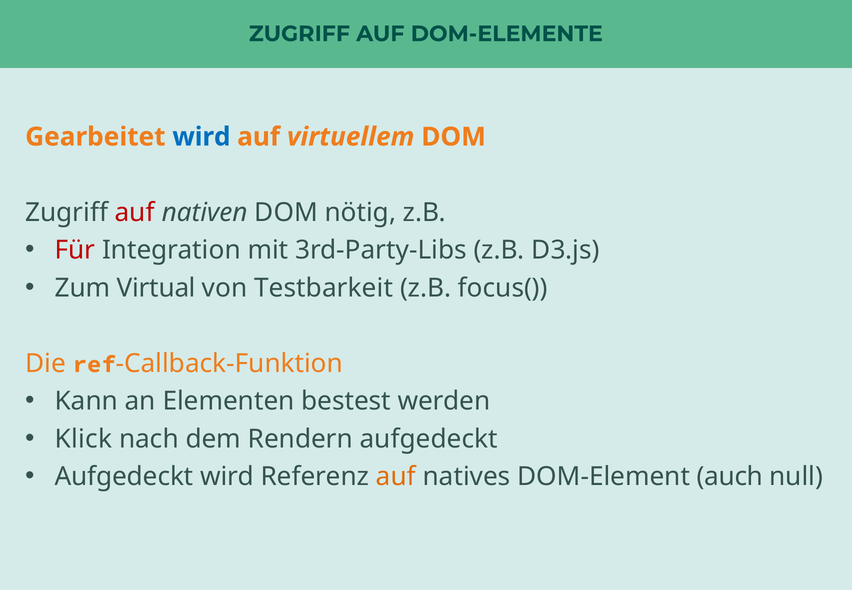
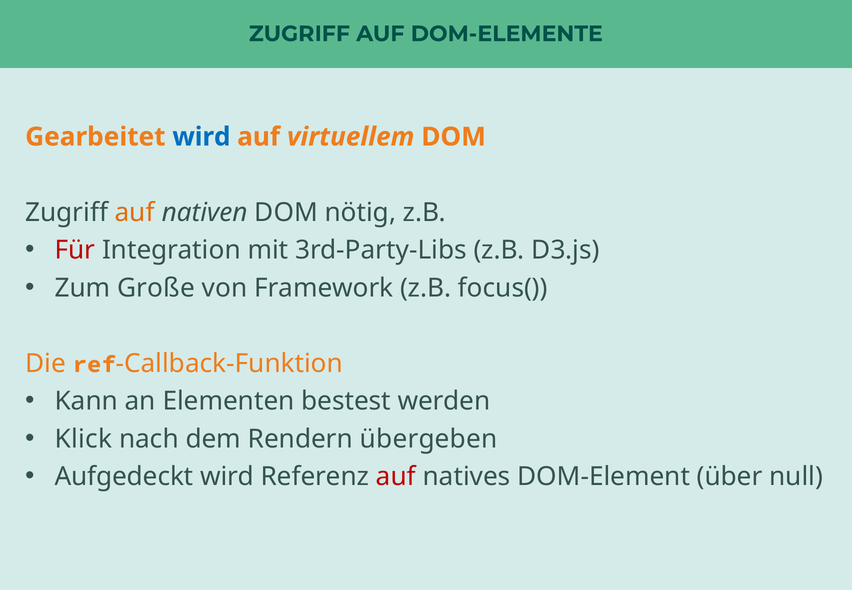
auf colour: red -> orange (135, 212)
Virtual: Virtual -> Große (156, 288)
Testbarkeit: Testbarkeit -> Framework (324, 288)
Rendern aufgedeckt: aufgedeckt -> übergeben (429, 439)
auf colour: orange -> red (396, 477)
auch: auch -> über (730, 477)
